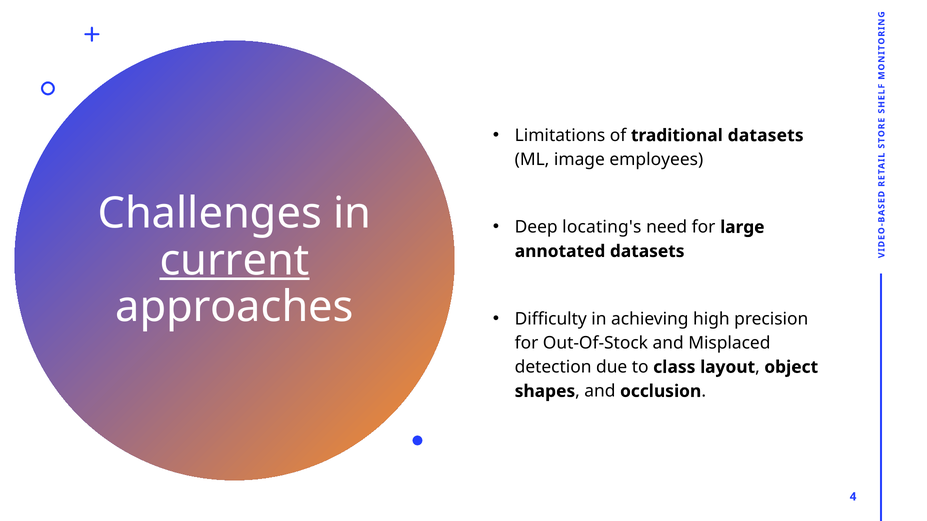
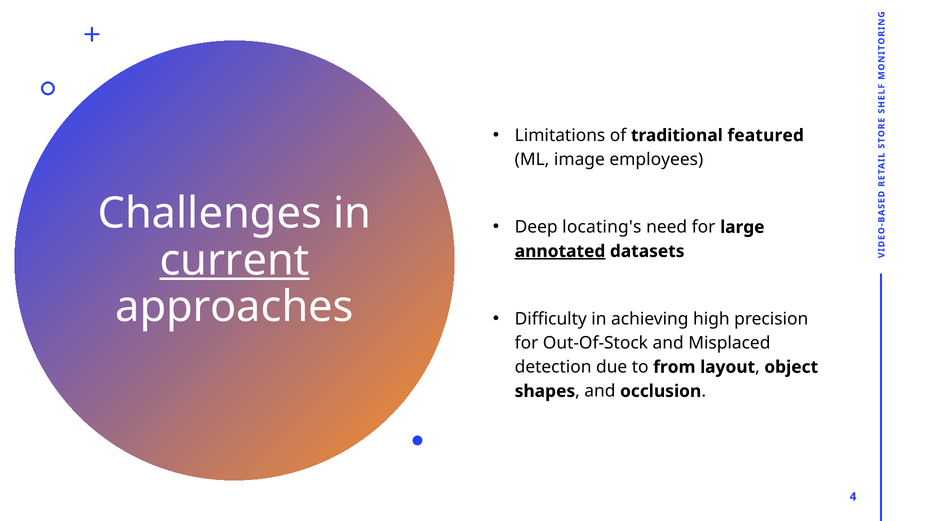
traditional datasets: datasets -> featured (766, 136)
annotated underline: none -> present (560, 251)
class: class -> from (674, 367)
